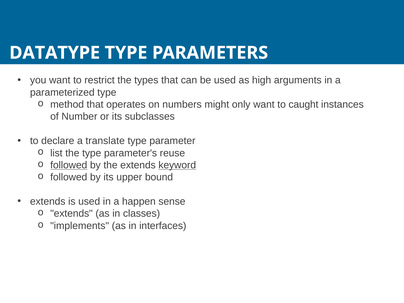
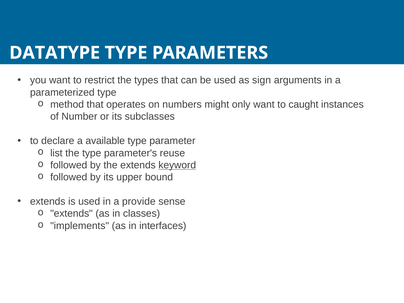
high: high -> sign (262, 80)
translate: translate -> available (105, 141)
followed underline: present -> none (69, 165)
happen: happen -> provide (139, 201)
